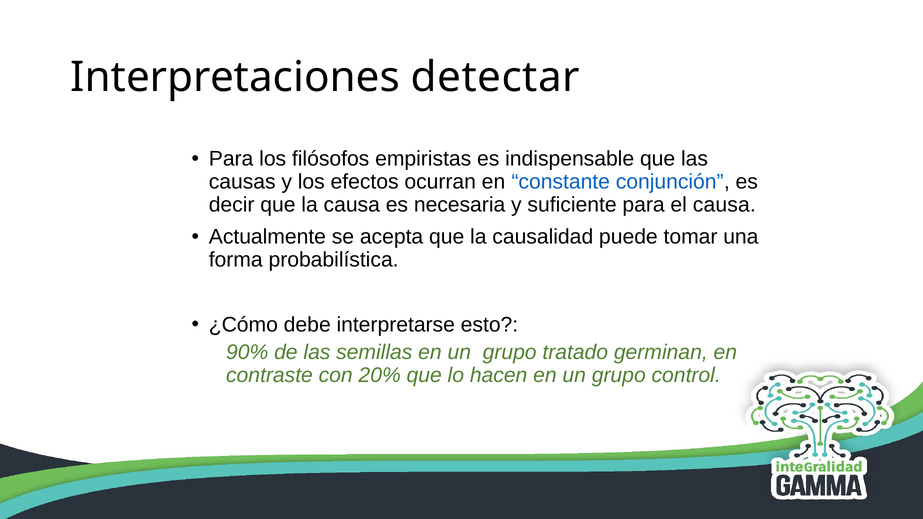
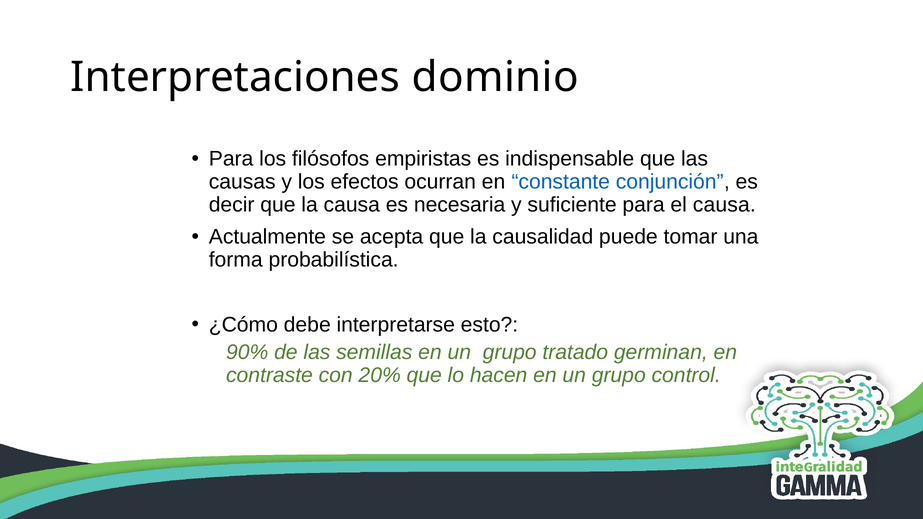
detectar: detectar -> dominio (495, 78)
